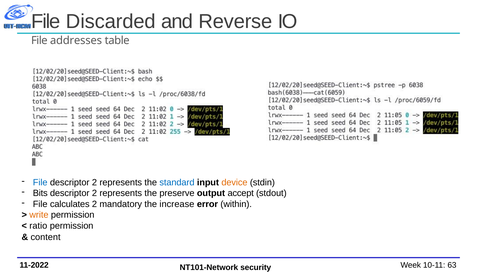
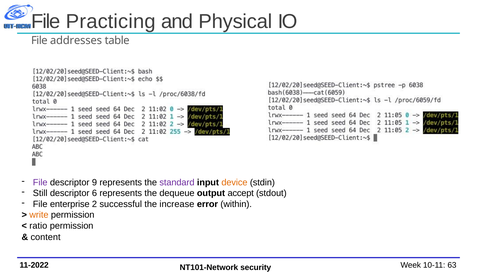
Discarded: Discarded -> Practicing (111, 22)
Reverse: Reverse -> Physical (235, 22)
File colour: blue -> purple (40, 182)
2: 2 -> 9 (94, 182)
standard colour: blue -> purple (177, 182)
Bits: Bits -> Still (40, 193)
2: 2 -> 6 (94, 193)
preserve: preserve -> dequeue (177, 193)
calculates: calculates -> enterprise (70, 204)
mandatory: mandatory -> successful (121, 204)
